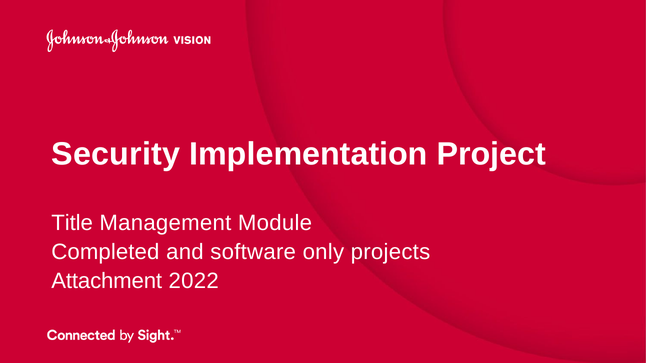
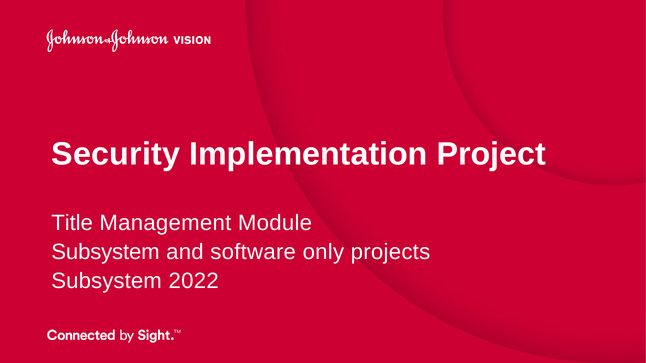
Completed: Completed -> Subsystem (106, 252)
Attachment: Attachment -> Subsystem (107, 281)
